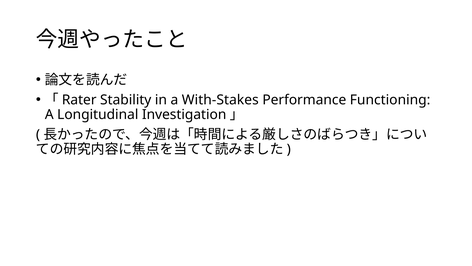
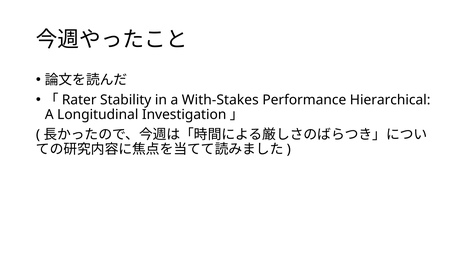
Functioning: Functioning -> Hierarchical (390, 100)
